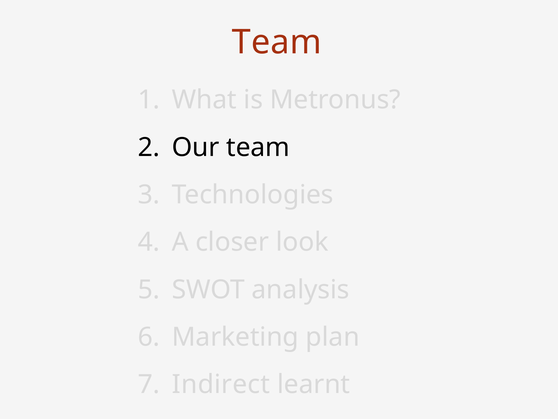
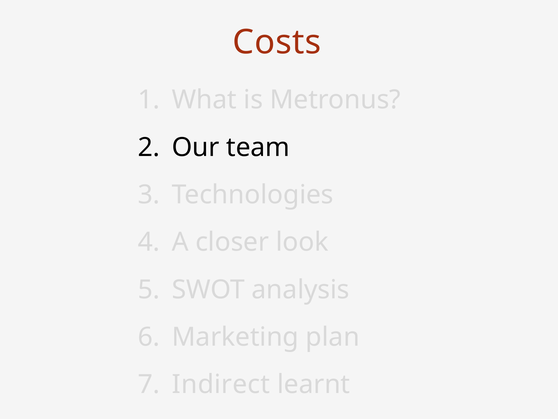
Team: Team -> Costs (277, 42)
